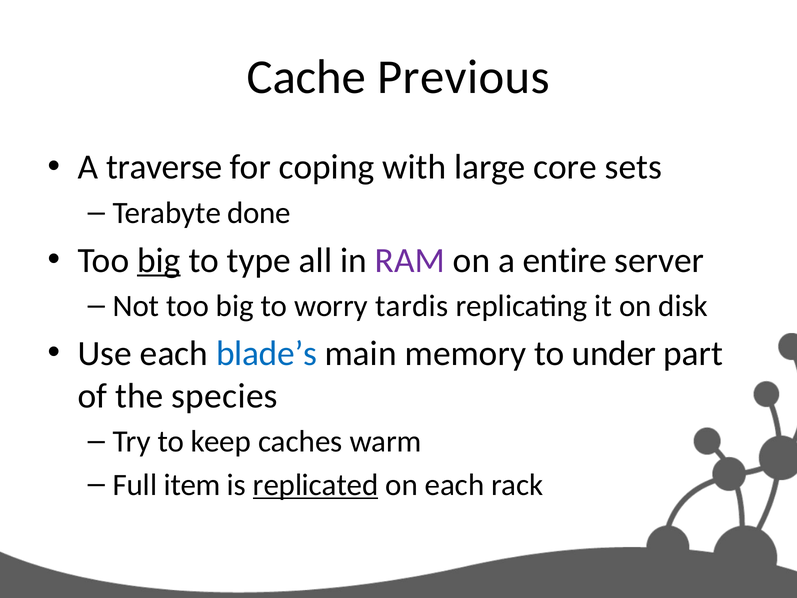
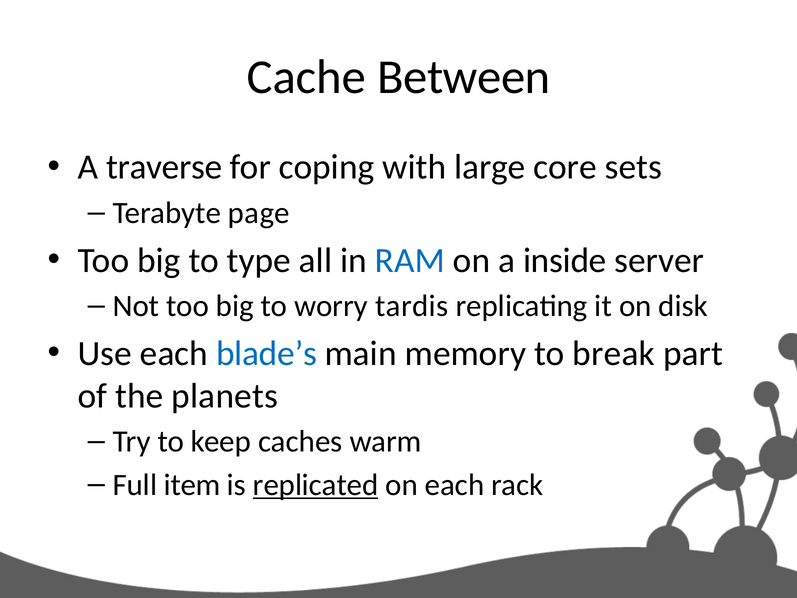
Previous: Previous -> Between (464, 77)
done: done -> page (259, 213)
big underline: present -> none (159, 260)
RAM colour: purple -> blue (410, 260)
entire: entire -> inside (565, 260)
under: under -> break (614, 353)
species: species -> planets (225, 396)
